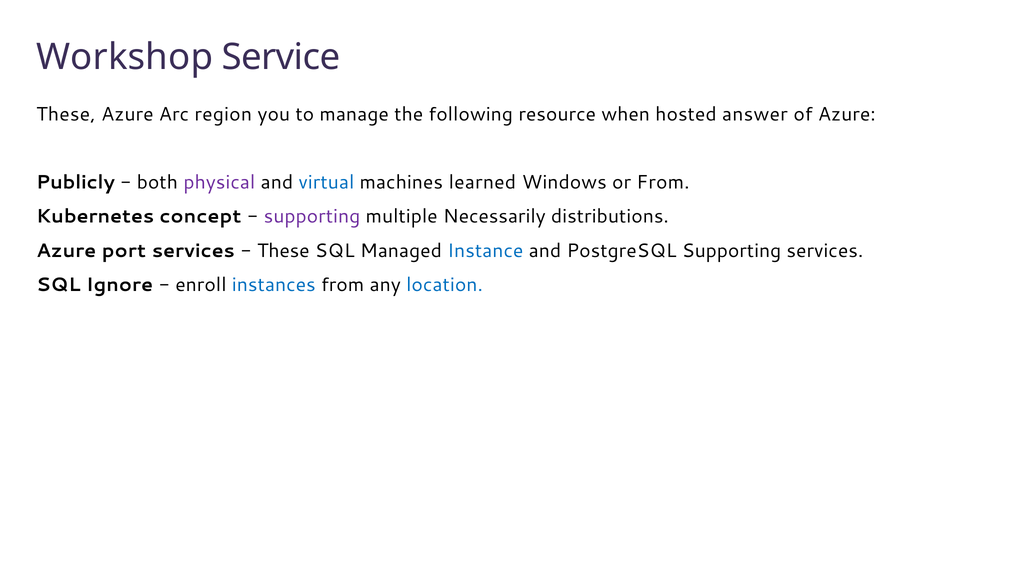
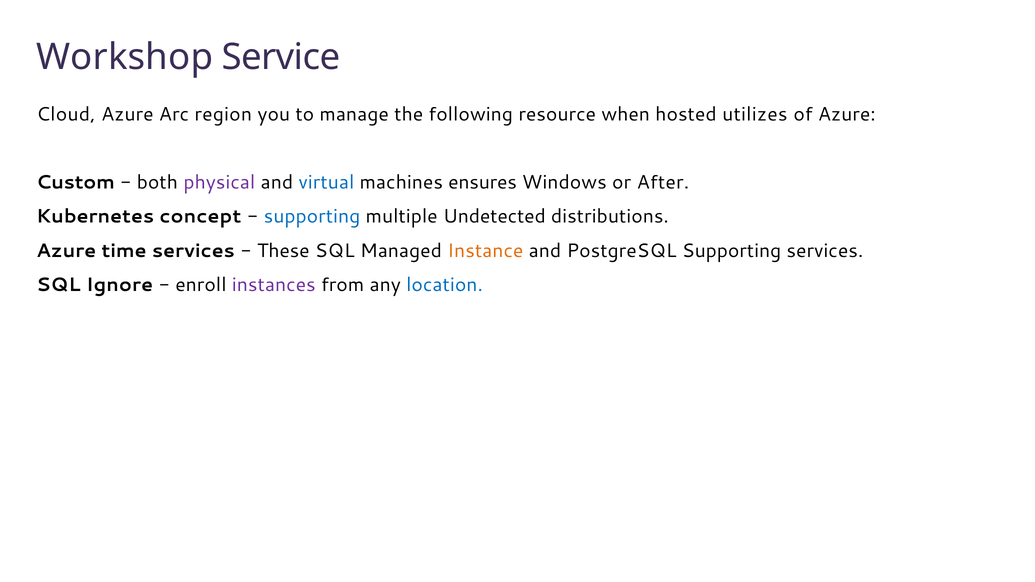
These: These -> Cloud (66, 114)
answer: answer -> utilizes (755, 114)
Publicly: Publicly -> Custom (76, 183)
learned: learned -> ensures (483, 183)
or From: From -> After (663, 183)
supporting colour: purple -> blue (312, 217)
Necessarily: Necessarily -> Undetected (494, 217)
port: port -> time (124, 251)
Instance colour: blue -> orange (485, 251)
instances colour: blue -> purple (274, 285)
